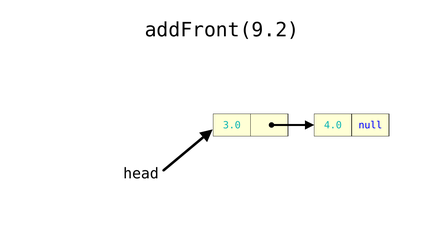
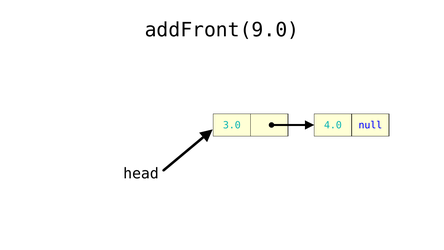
addFront(9.2: addFront(9.2 -> addFront(9.0 (222, 30)
